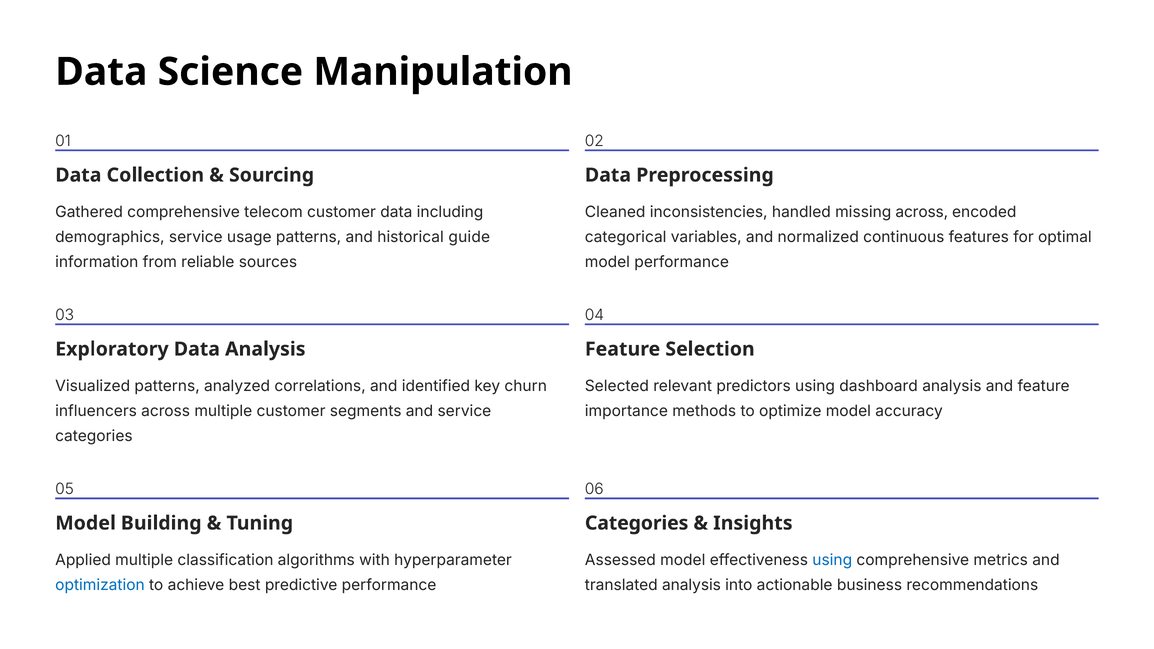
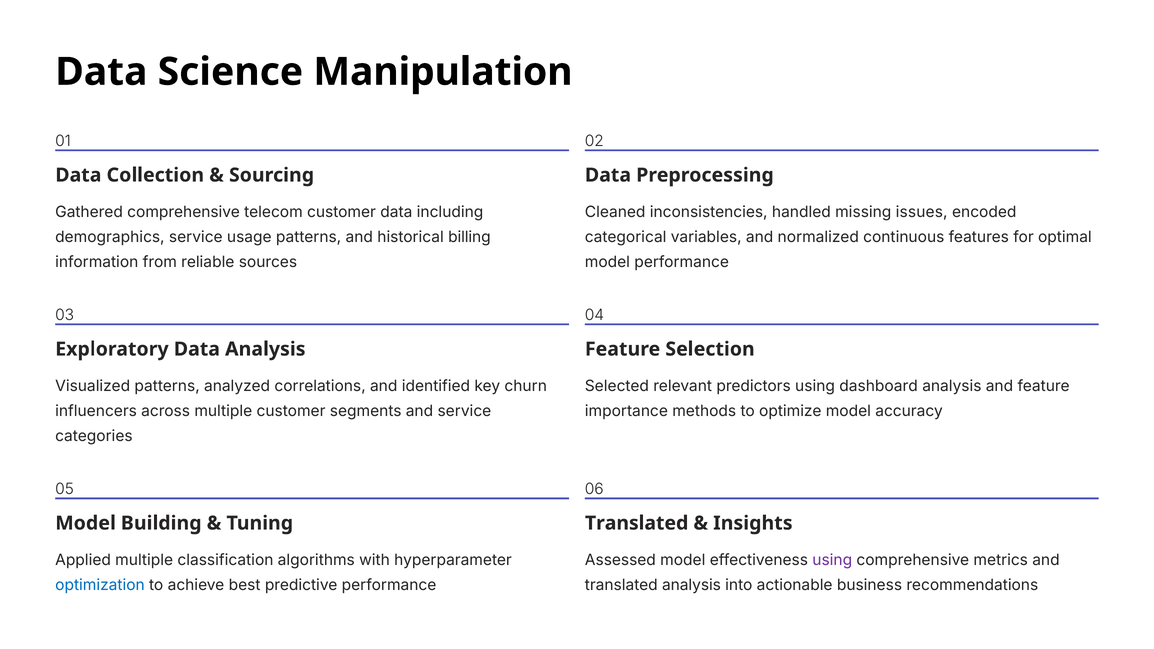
missing across: across -> issues (922, 212)
guide: guide -> billing (469, 237)
Categories: Categories -> Translated (637, 523)
using colour: blue -> purple (832, 560)
